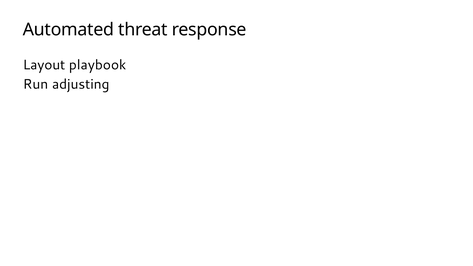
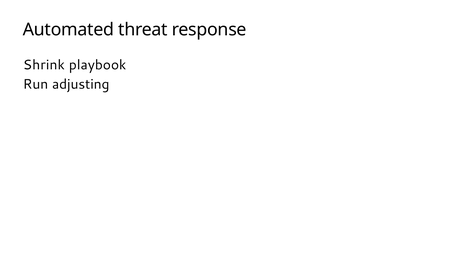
Layout: Layout -> Shrink (44, 65)
